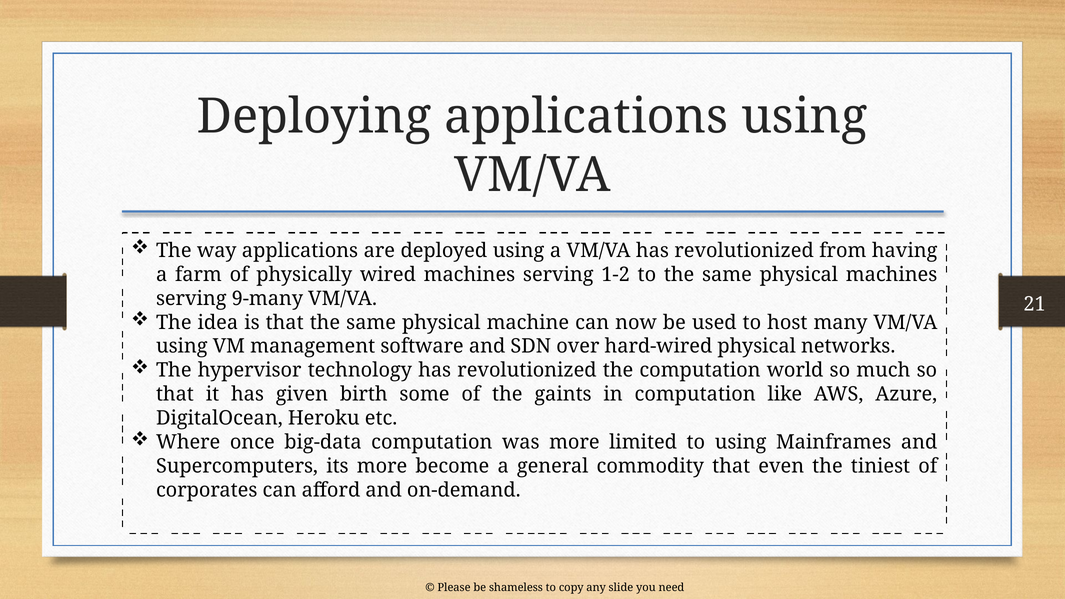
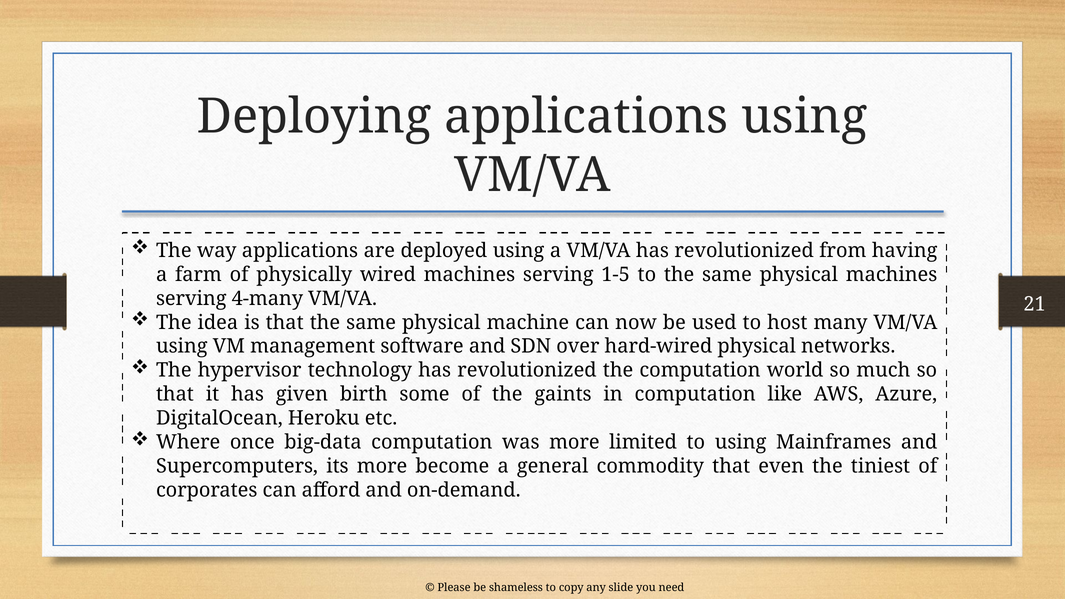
1-2: 1-2 -> 1-5 (616, 275)
9-many: 9-many -> 4-many (267, 299)
